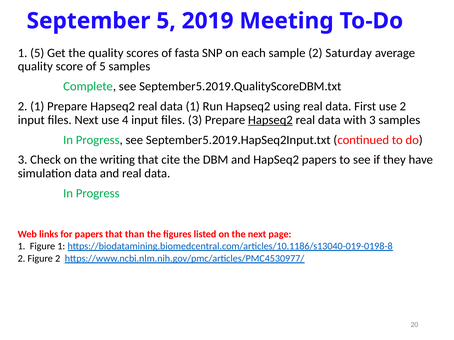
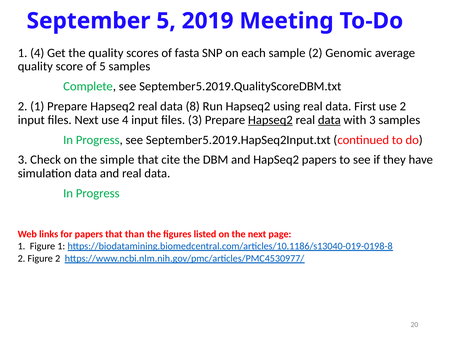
1 5: 5 -> 4 (37, 53)
Saturday: Saturday -> Genomic (349, 53)
data 1: 1 -> 8 (193, 106)
data underline: none -> present (329, 120)
writing: writing -> simple (117, 160)
